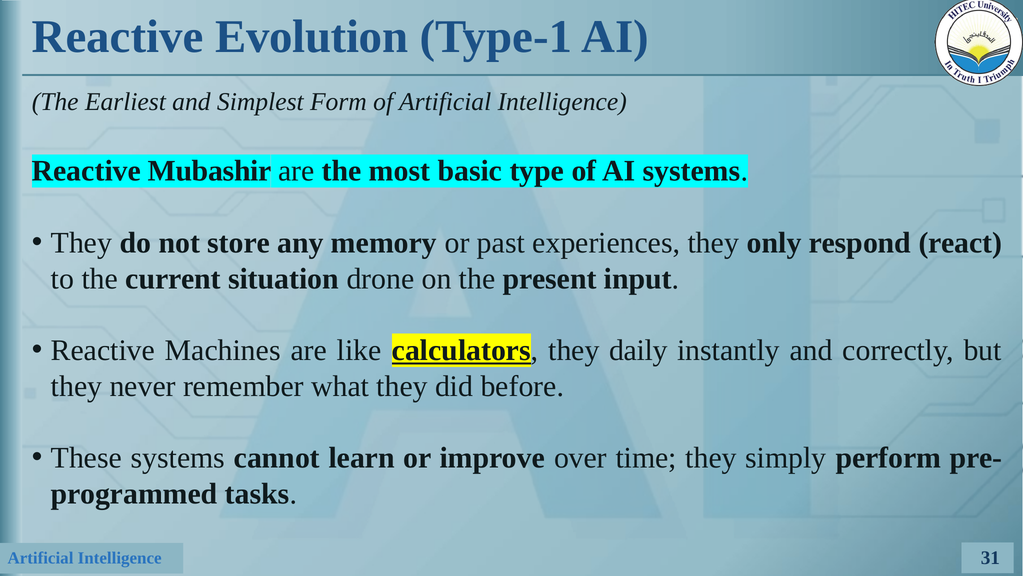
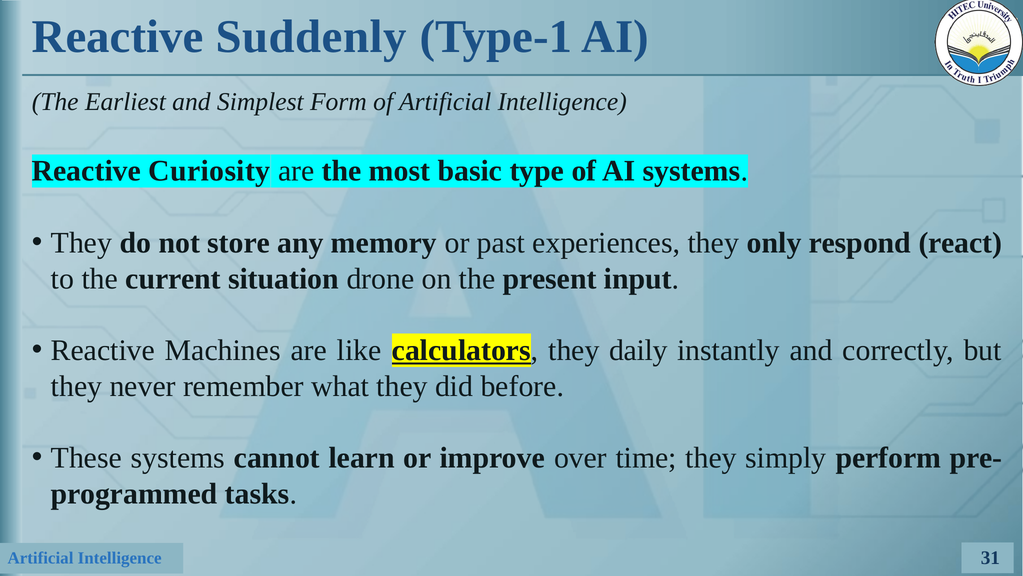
Evolution: Evolution -> Suddenly (311, 37)
Mubashir: Mubashir -> Curiosity (209, 171)
